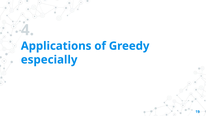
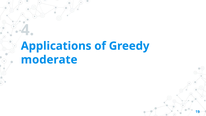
especially: especially -> moderate (49, 60)
